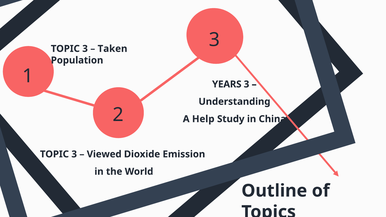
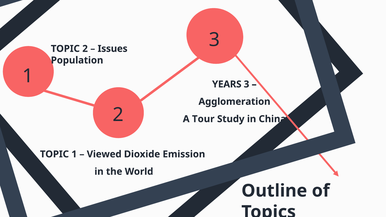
3: 3 -> 2 (85, 49)
Taken: Taken -> Issues (113, 49)
Understanding: Understanding -> Agglomeration (234, 102)
Help: Help -> Tour (203, 119)
3: 3 -> 1 (74, 154)
